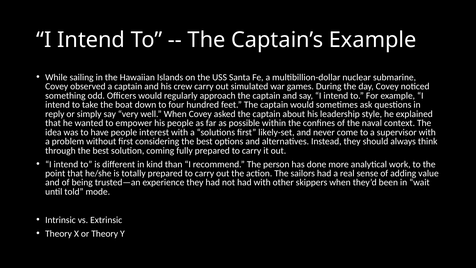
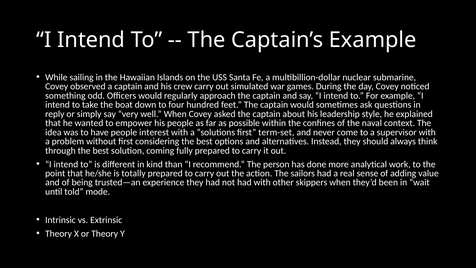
likely-set: likely-set -> term-set (276, 132)
